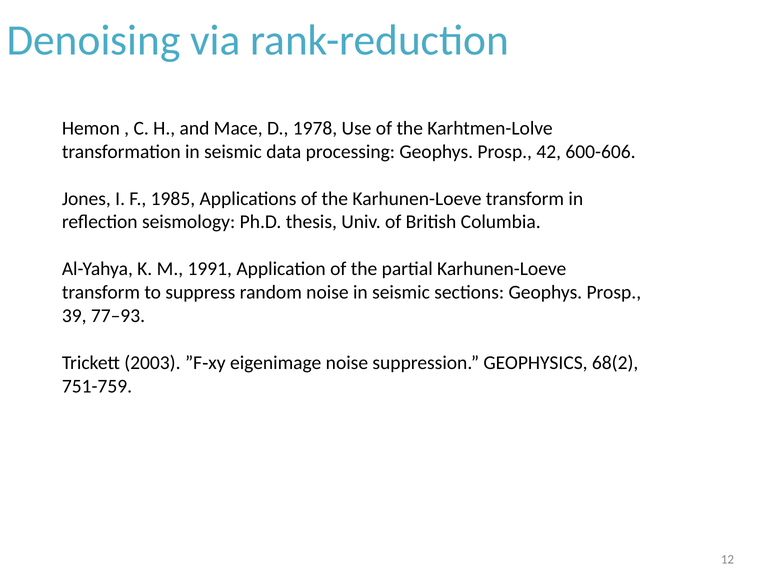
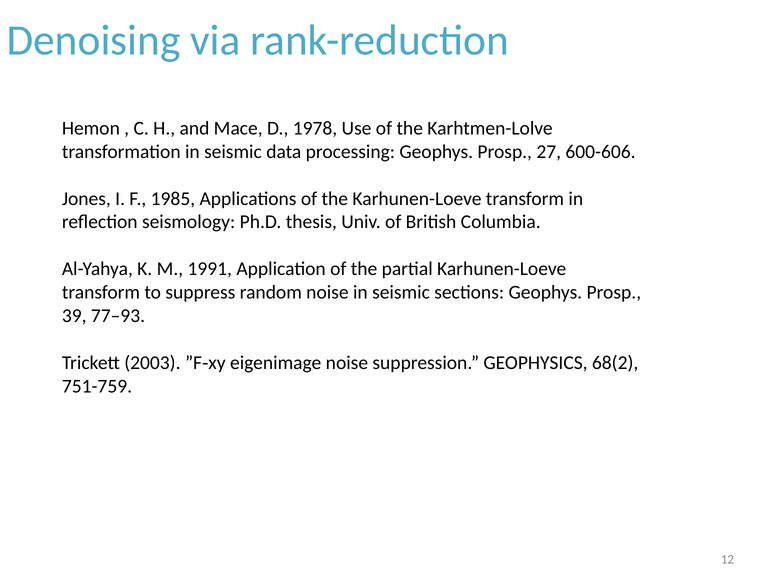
42: 42 -> 27 (549, 152)
